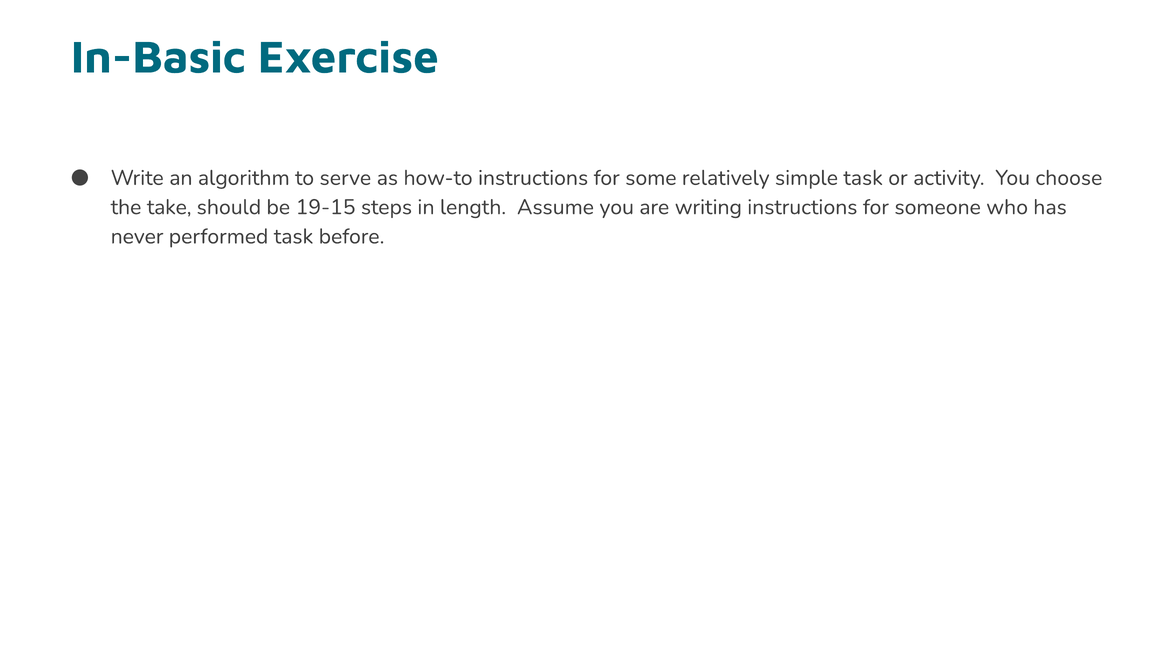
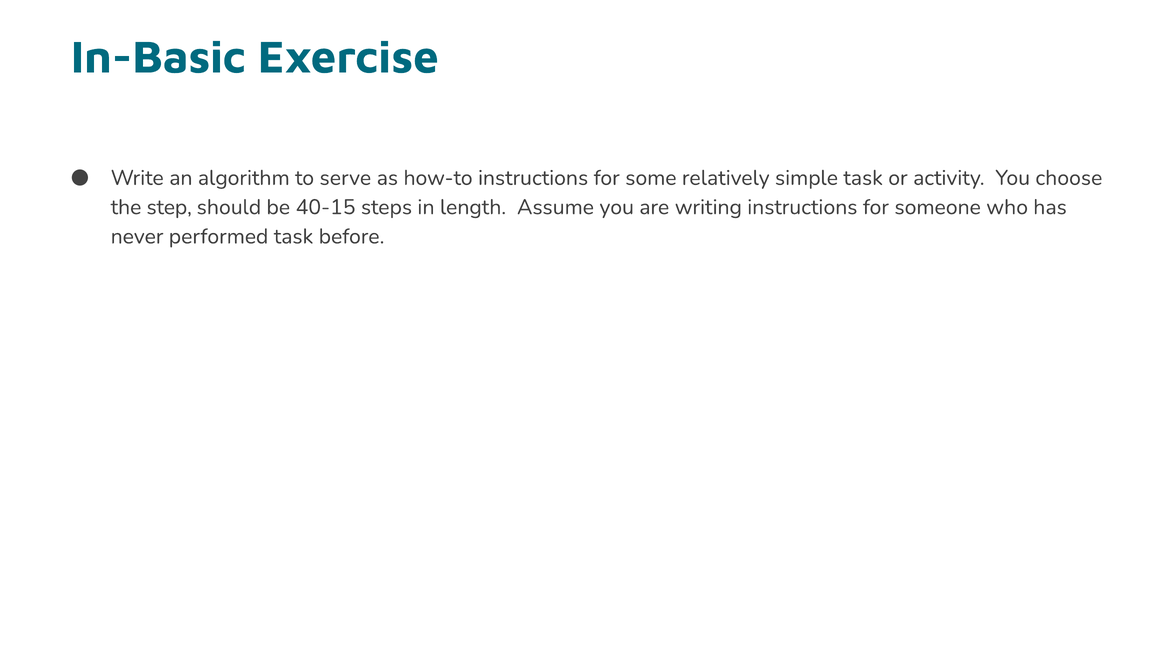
take: take -> step (169, 207)
19-15: 19-15 -> 40-15 (326, 207)
